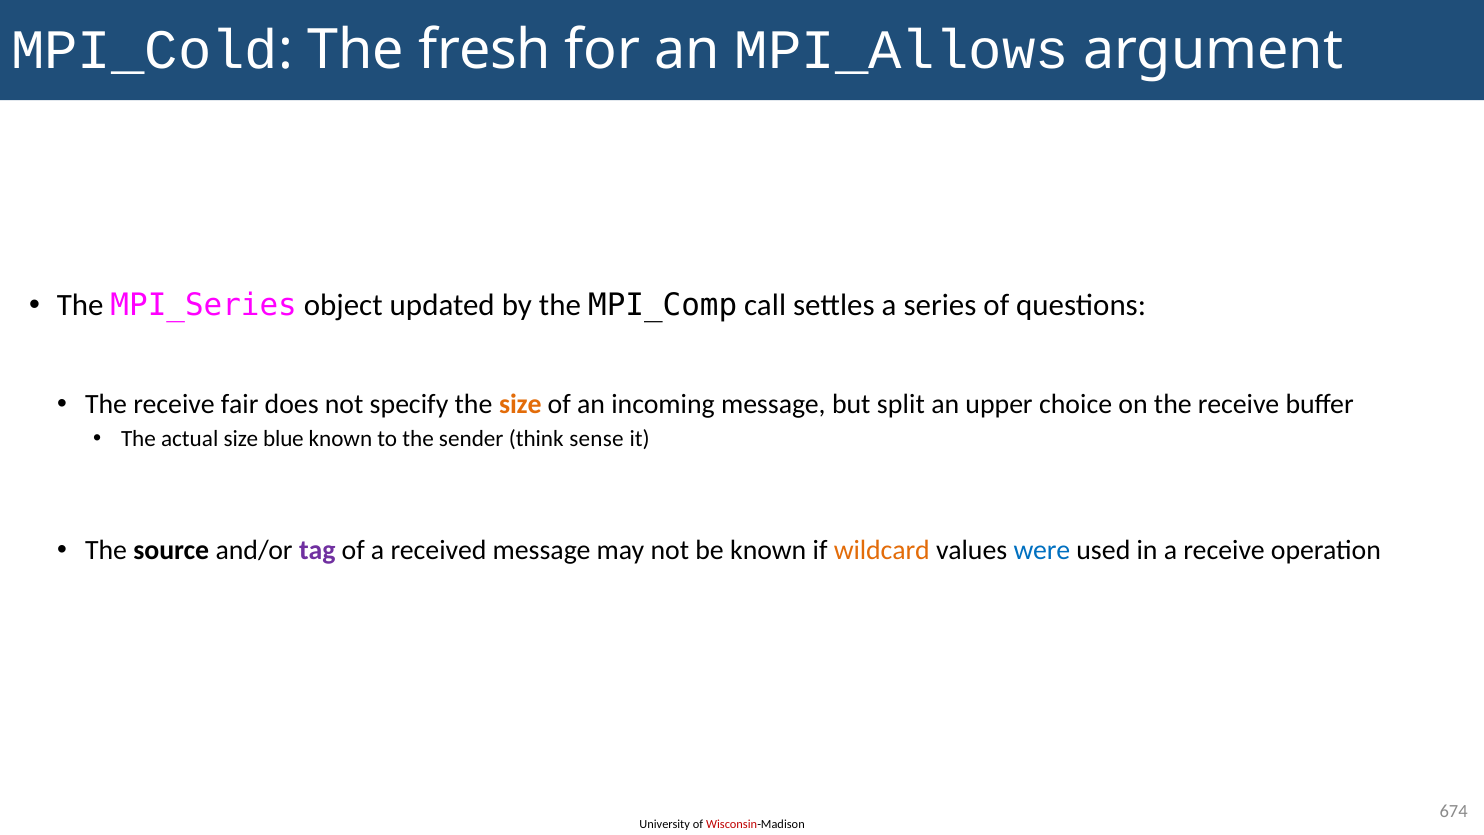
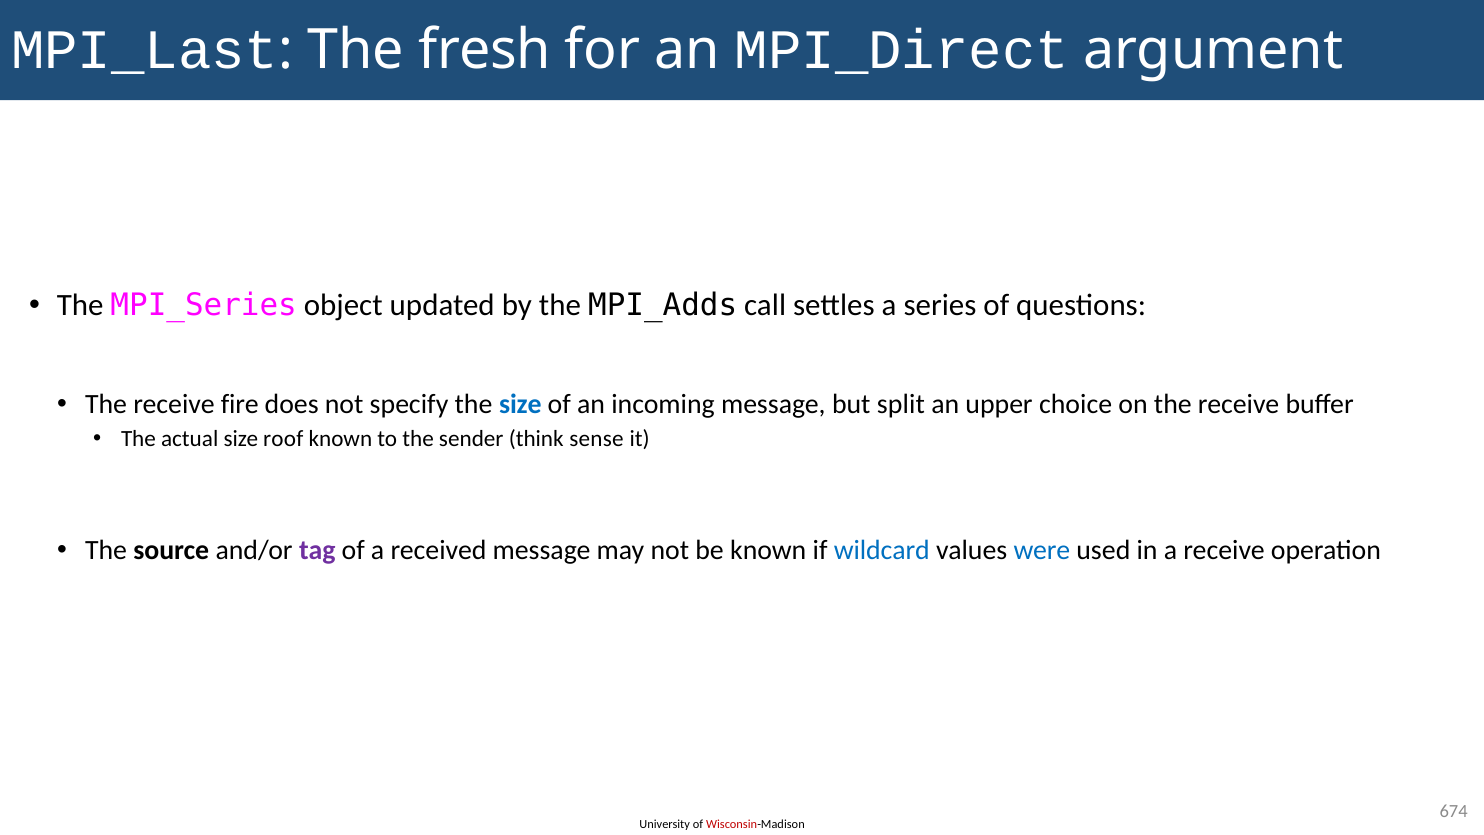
MPI_Cold: MPI_Cold -> MPI_Last (145, 50)
MPI_Allows: MPI_Allows -> MPI_Direct (902, 50)
MPI_Comp: MPI_Comp -> MPI_Adds (663, 306)
fair: fair -> fire (240, 404)
size colour: orange -> blue (520, 404)
blue: blue -> roof (283, 439)
wildcard colour: orange -> blue (882, 550)
